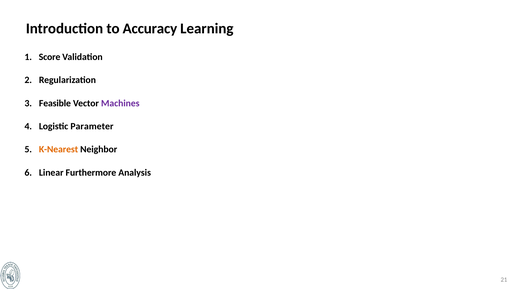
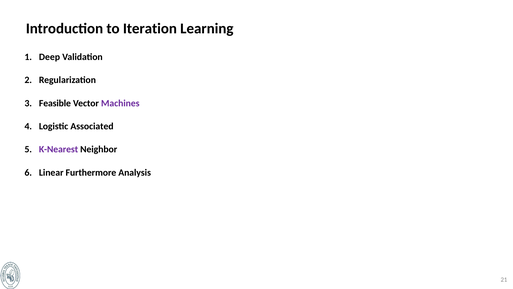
Accuracy: Accuracy -> Iteration (150, 28)
Score: Score -> Deep (49, 57)
Parameter: Parameter -> Associated (92, 126)
K-Nearest colour: orange -> purple (59, 149)
